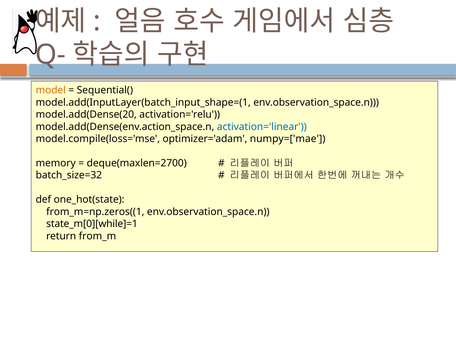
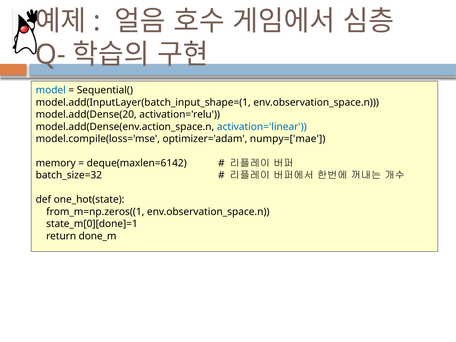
model colour: orange -> blue (51, 90)
deque(maxlen=2700: deque(maxlen=2700 -> deque(maxlen=6142 (137, 163)
state_m[0][while]=1: state_m[0][while]=1 -> state_m[0][done]=1 (92, 224)
from_m: from_m -> done_m (98, 236)
